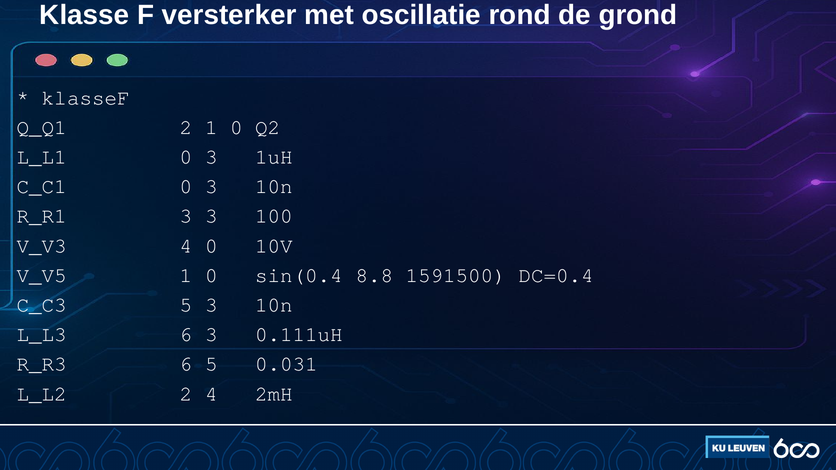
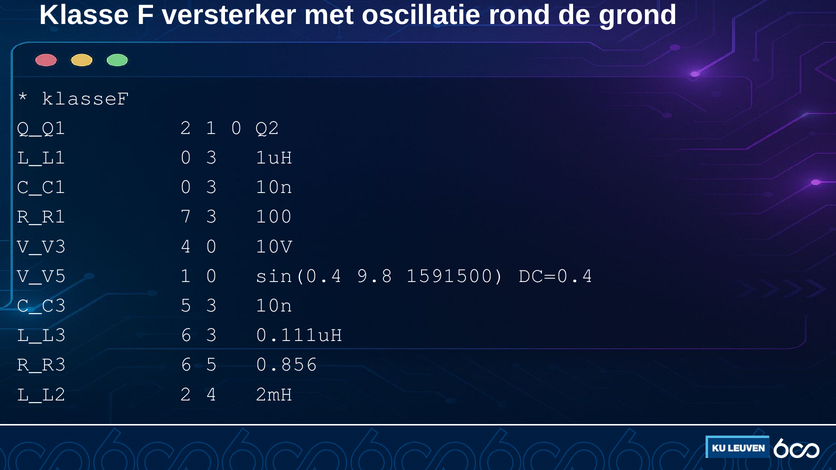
R_R1 3: 3 -> 7 (186, 216)
8.8: 8.8 -> 9.8 (374, 275)
0.031: 0.031 -> 0.856 (287, 364)
